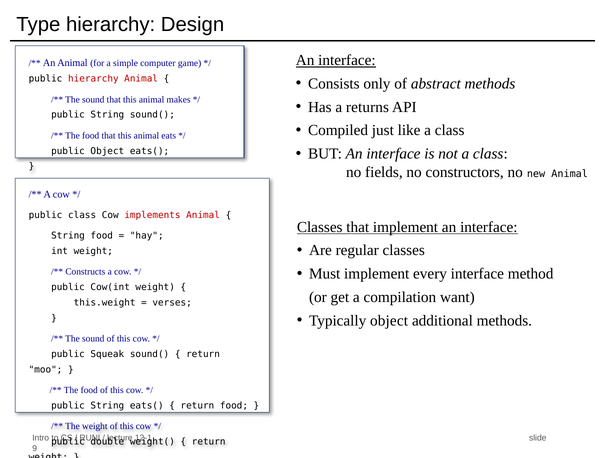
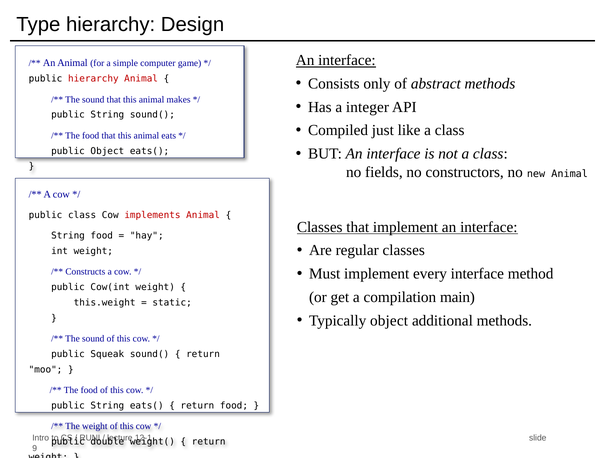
returns: returns -> integer (368, 107)
want: want -> main (457, 297)
verses: verses -> static (172, 303)
